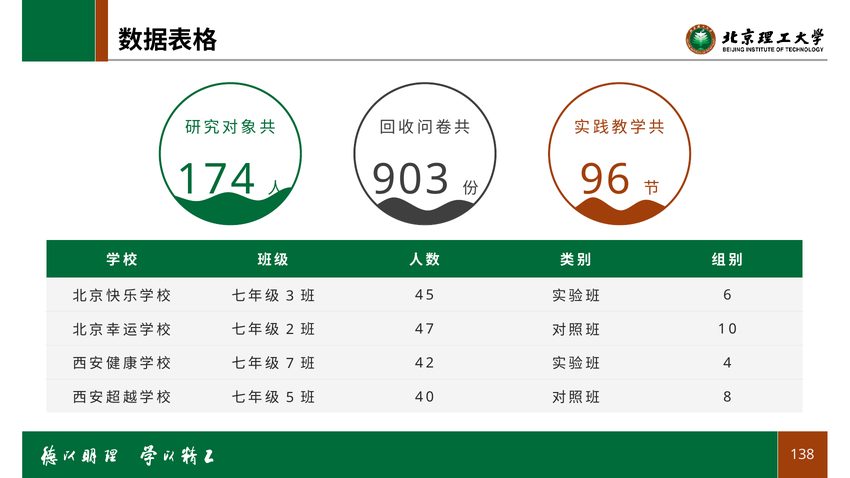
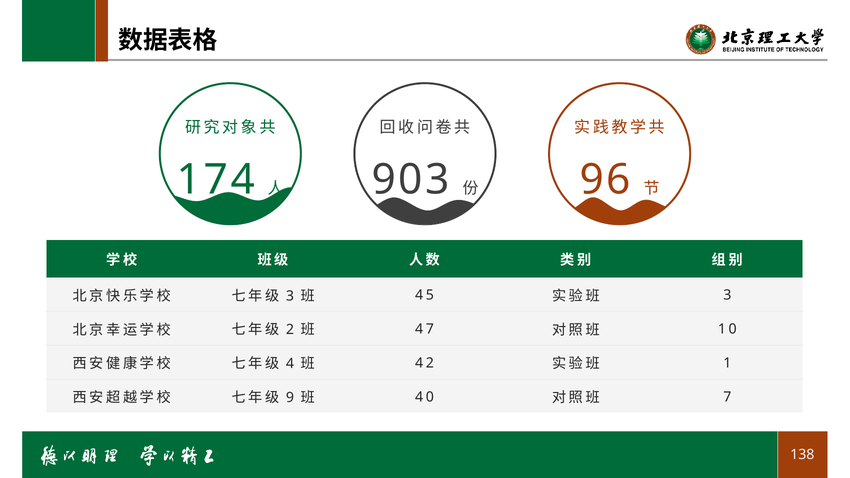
6: 6 -> 3 (727, 295)
7: 7 -> 4 (290, 364)
4: 4 -> 1 (727, 363)
5: 5 -> 9 (290, 398)
8: 8 -> 7 (727, 397)
